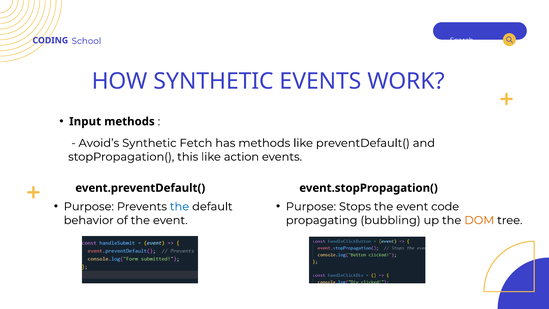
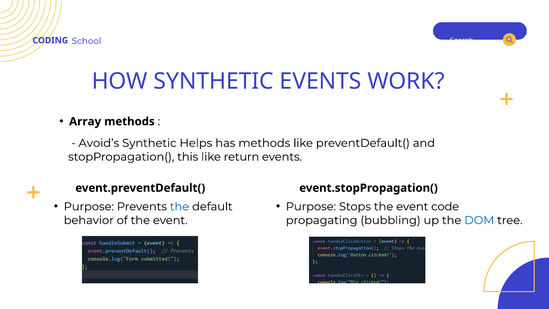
Input: Input -> Array (85, 121)
Fetch: Fetch -> Helps (196, 143)
action: action -> return (241, 157)
DOM colour: orange -> blue (479, 220)
